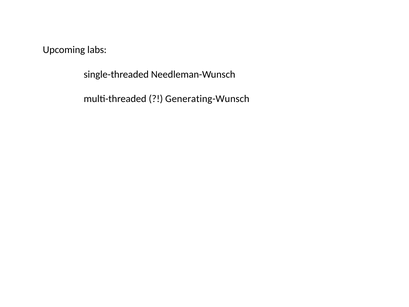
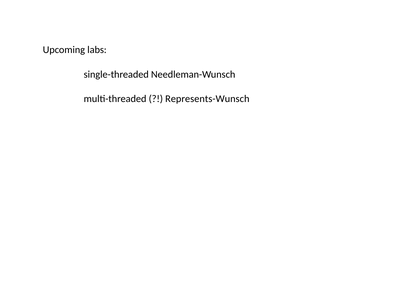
Generating-Wunsch: Generating-Wunsch -> Represents-Wunsch (207, 99)
